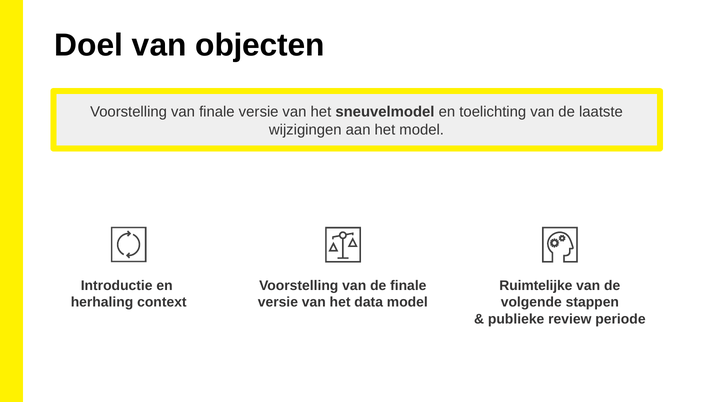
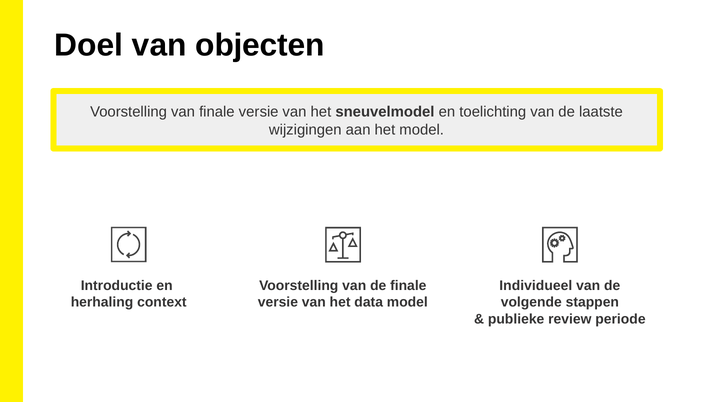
Ruimtelijke: Ruimtelijke -> Individueel (536, 285)
